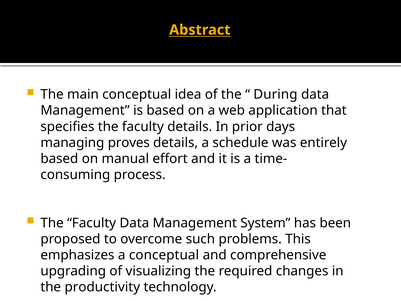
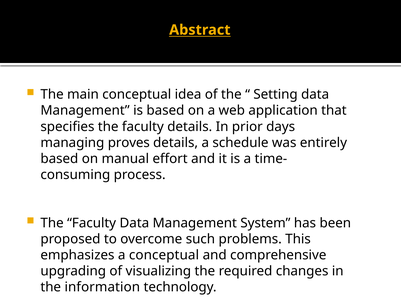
During: During -> Setting (276, 94)
productivity: productivity -> information (102, 287)
